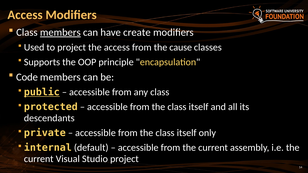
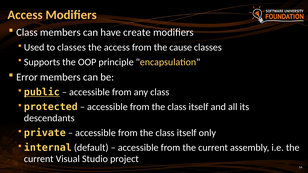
members underline: present -> none (60, 32)
to project: project -> classes (72, 47)
Code: Code -> Error (27, 77)
